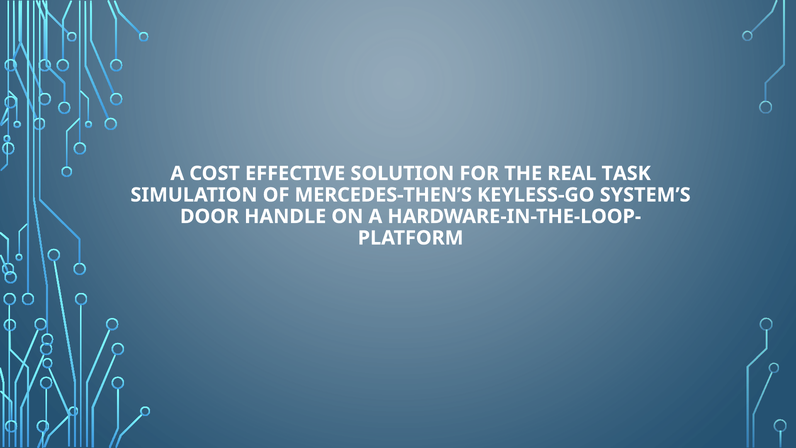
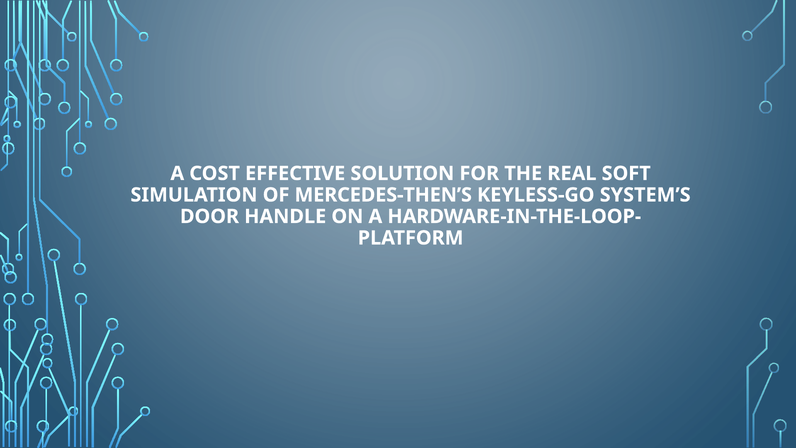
TASK: TASK -> SOFT (626, 173)
